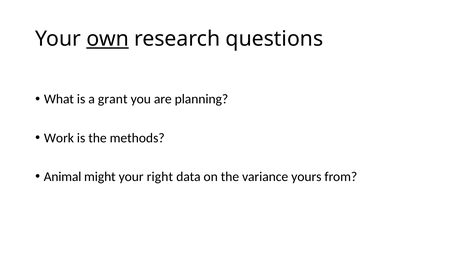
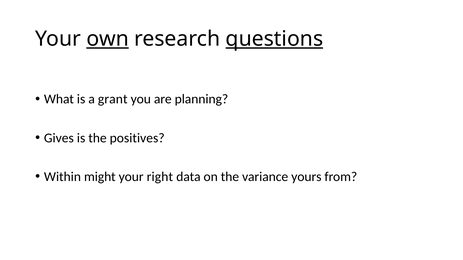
questions underline: none -> present (274, 39)
Work: Work -> Gives (59, 138)
methods: methods -> positives (137, 138)
Animal: Animal -> Within (62, 177)
